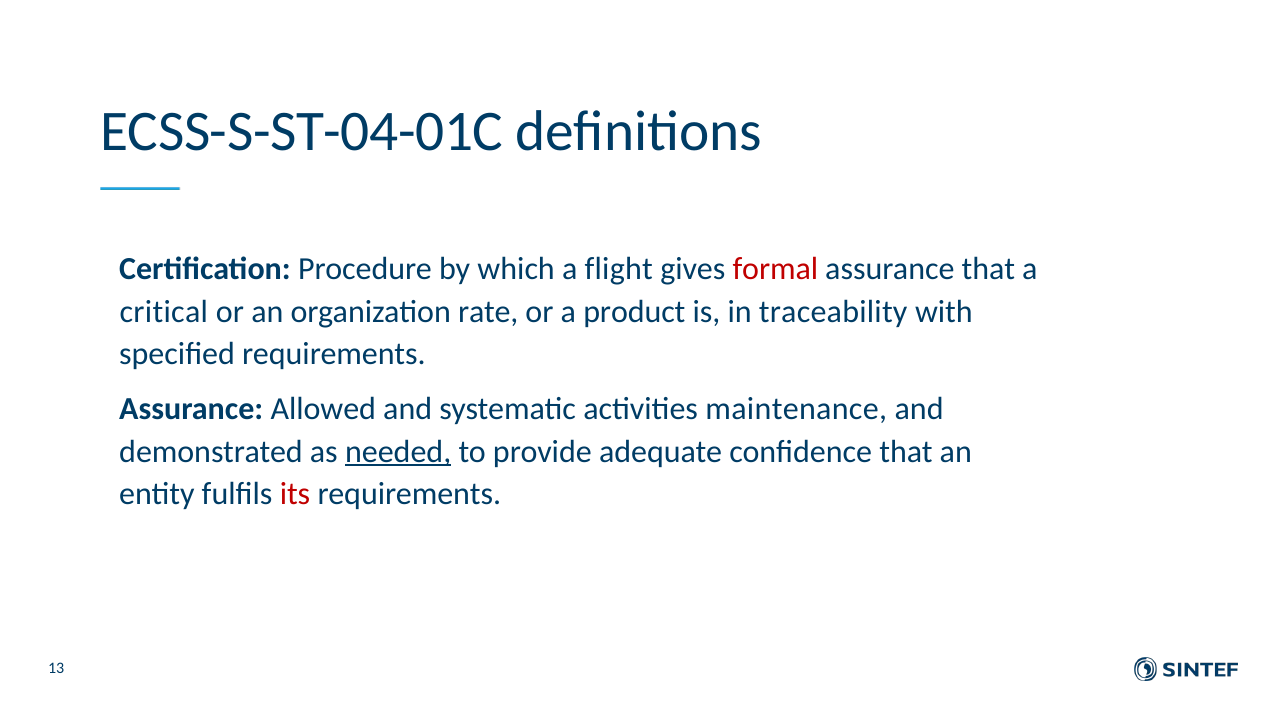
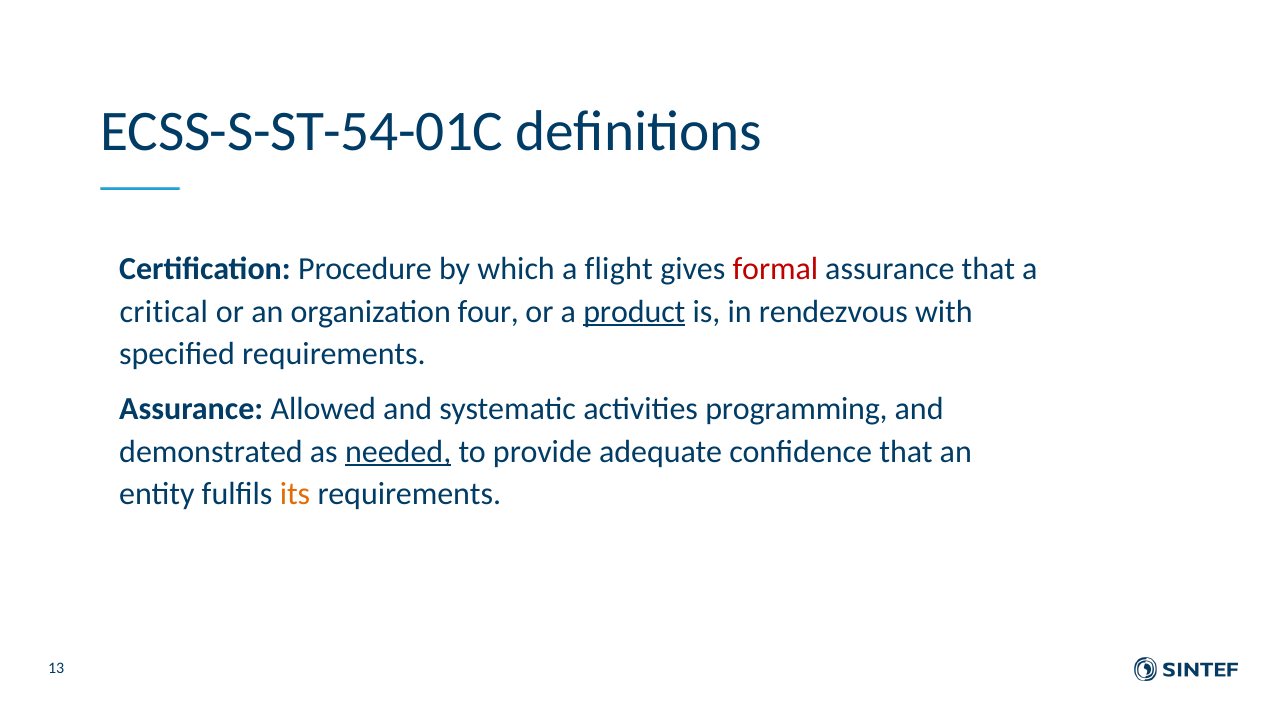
ECSS-S-ST-04-01C: ECSS-S-ST-04-01C -> ECSS-S-ST-54-01C (302, 132)
rate: rate -> four (488, 311)
product underline: none -> present (634, 311)
traceability: traceability -> rendezvous (833, 311)
maintenance: maintenance -> programming (796, 409)
its colour: red -> orange (295, 494)
